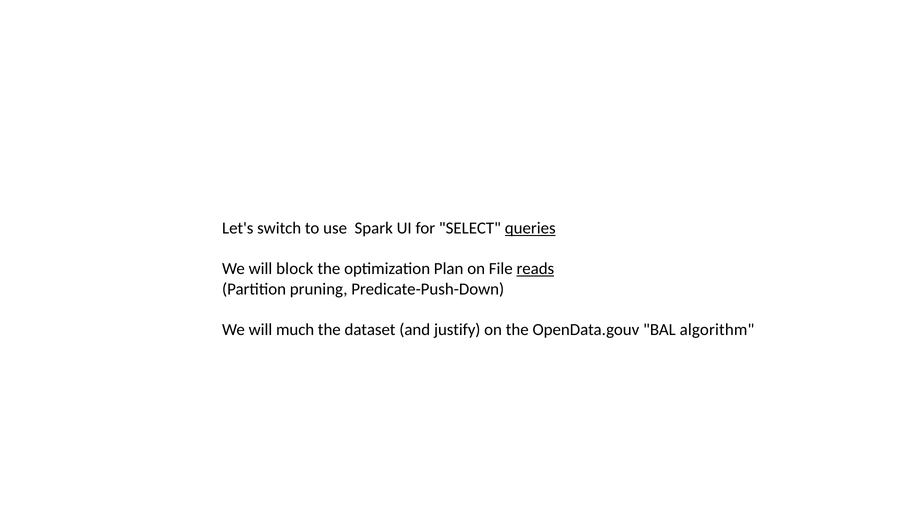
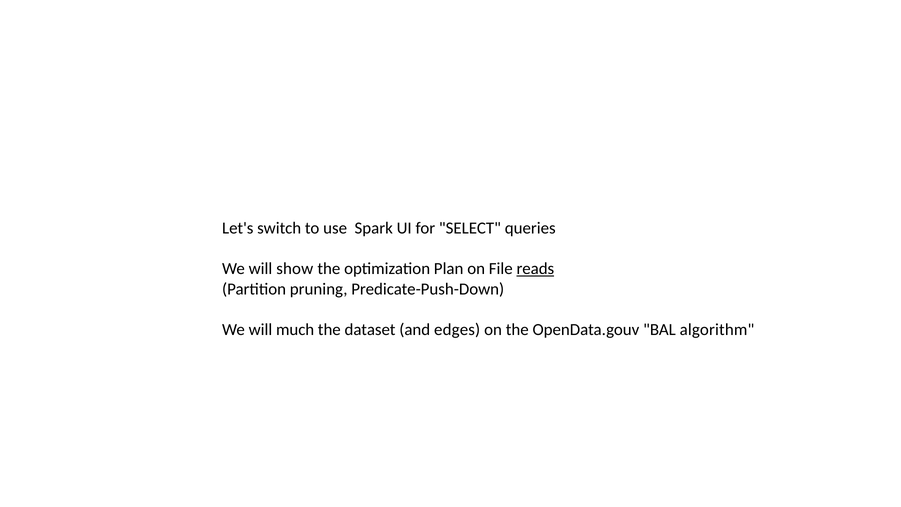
queries underline: present -> none (530, 228)
block: block -> show (295, 269)
justify: justify -> edges (457, 329)
